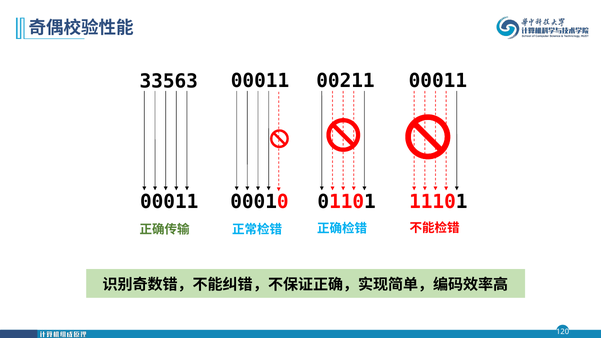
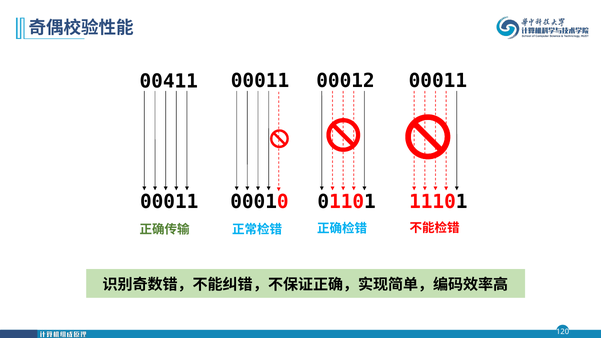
00211: 00211 -> 00012 (345, 81)
33563: 33563 -> 00411 (169, 81)
